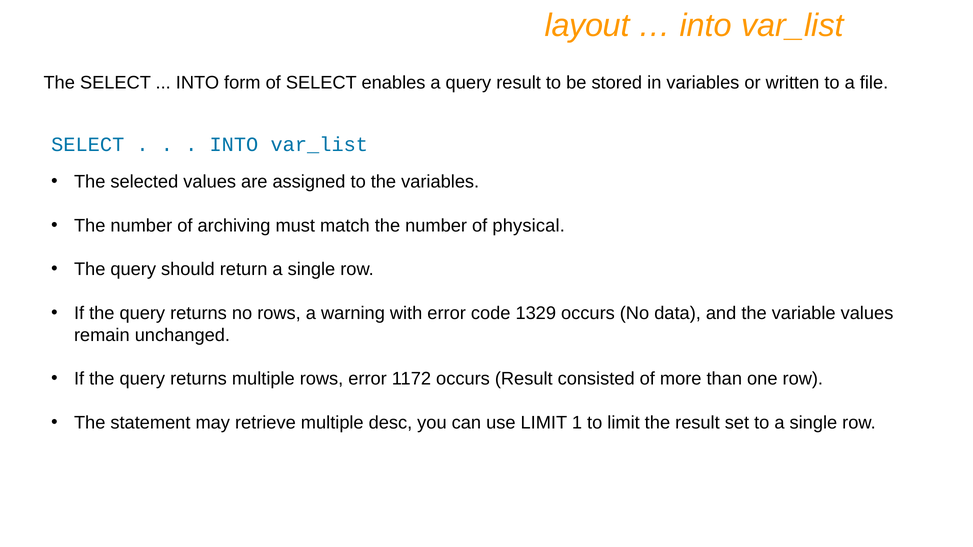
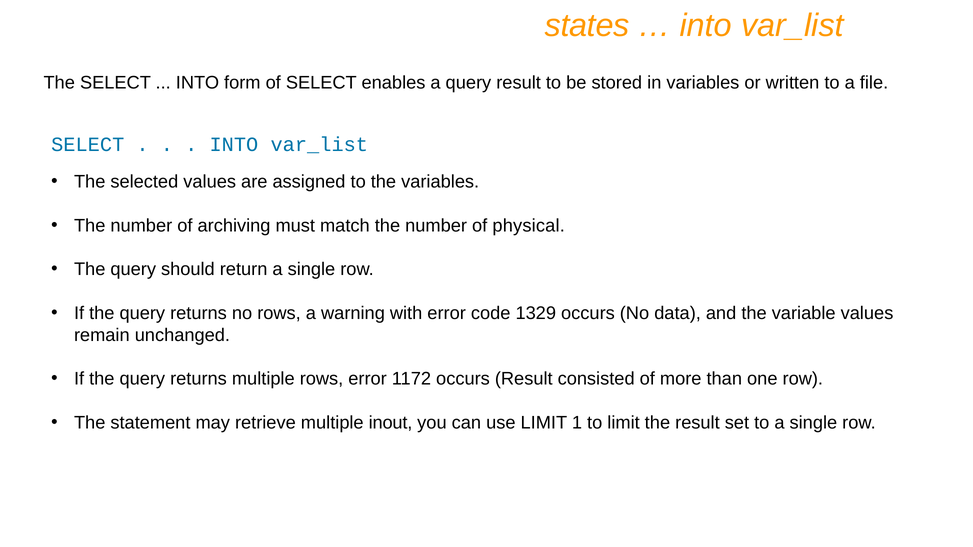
layout: layout -> states (587, 25)
desc: desc -> inout (391, 423)
